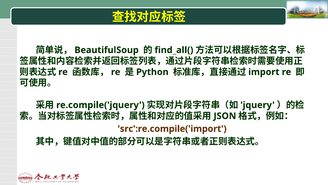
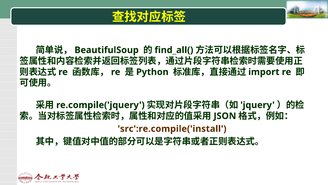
src':re.compile('import: src':re.compile('import -> src':re.compile('install (172, 128)
